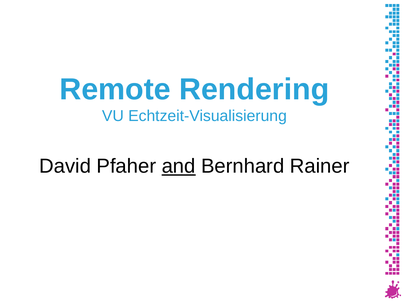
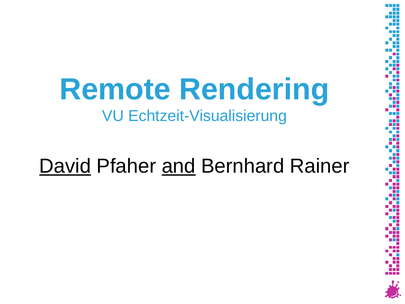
David underline: none -> present (65, 166)
